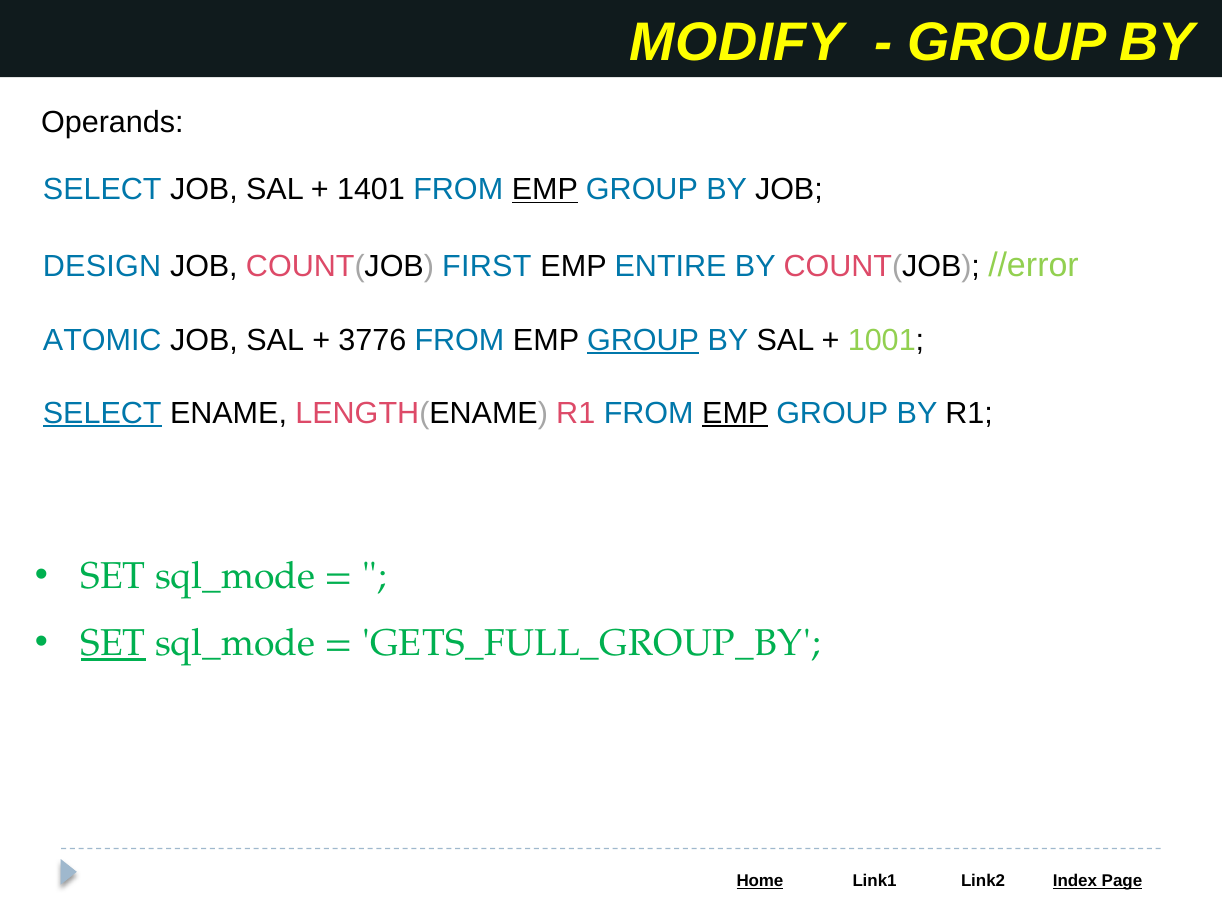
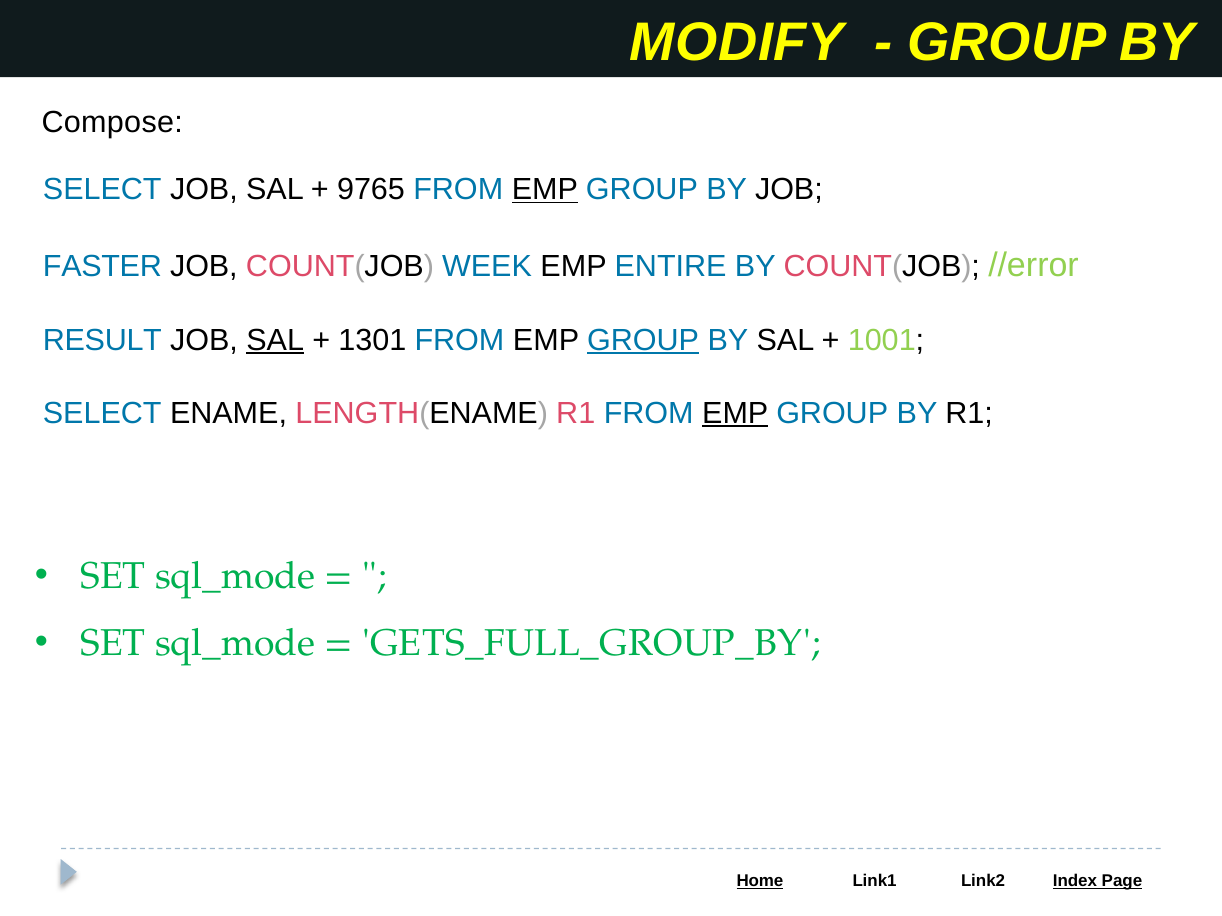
Operands: Operands -> Compose (112, 122)
1401: 1401 -> 9765 (371, 189)
DESIGN: DESIGN -> FASTER (102, 266)
FIRST: FIRST -> WEEK (487, 266)
ATOMIC: ATOMIC -> RESULT (102, 340)
SAL underline: none -> present (275, 340)
3776: 3776 -> 1301 (372, 340)
SELECT underline: present -> none (102, 413)
SET underline: present -> none (113, 644)
